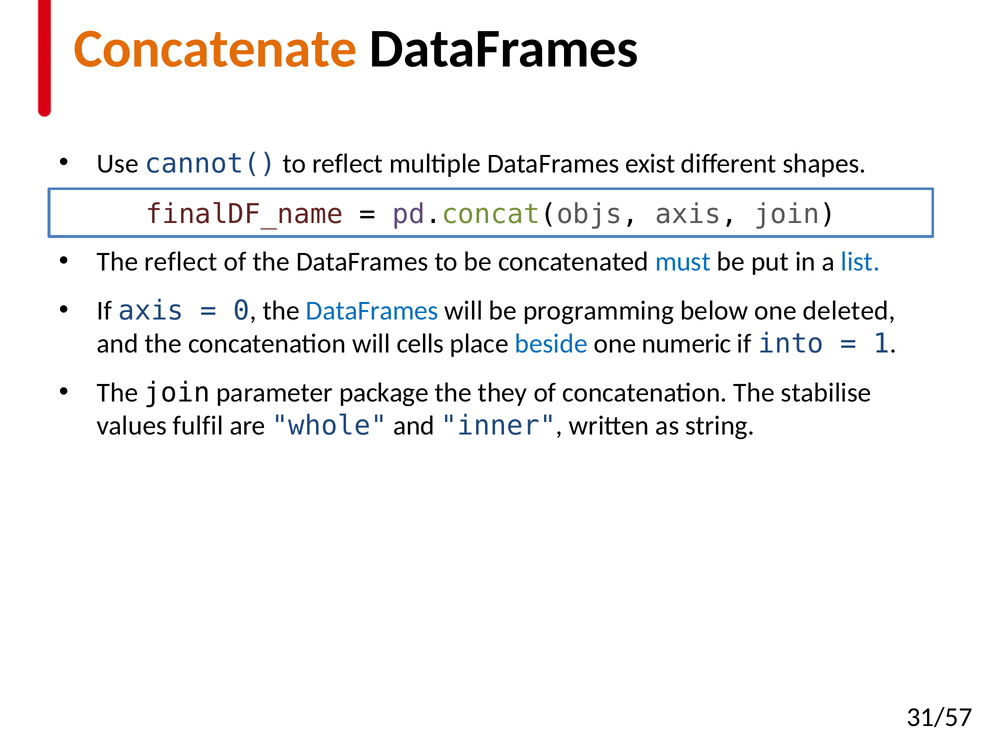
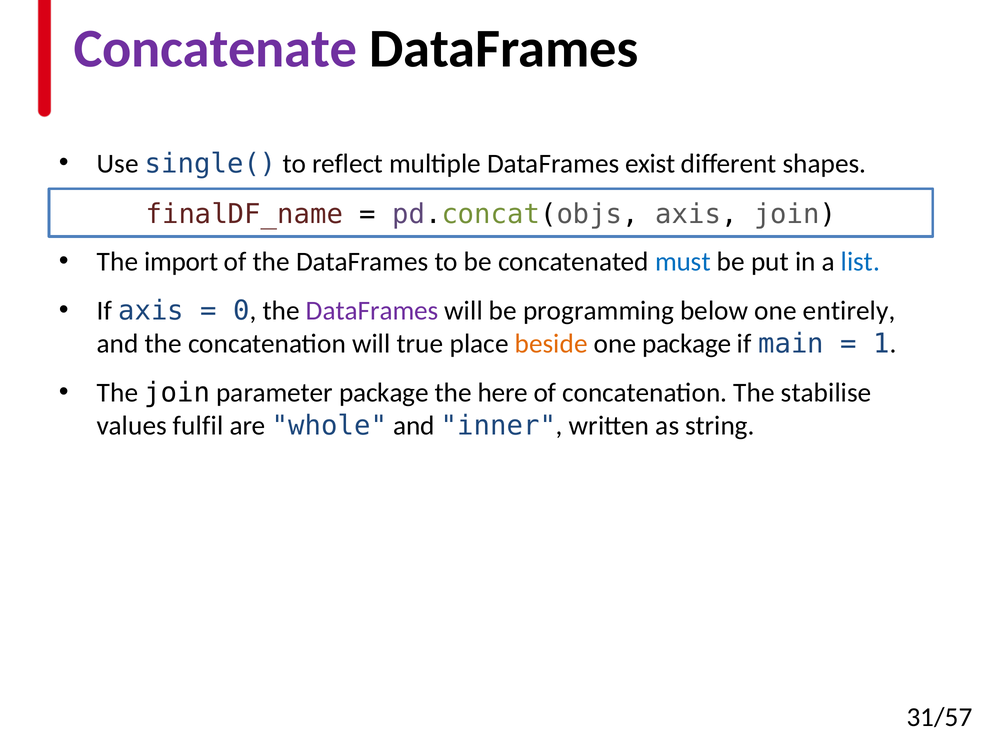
Concatenate colour: orange -> purple (215, 49)
cannot(: cannot( -> single( (211, 163)
The reflect: reflect -> import (181, 262)
DataFrames colour: blue -> purple (372, 311)
deleted: deleted -> entirely (849, 311)
cells: cells -> true (420, 343)
beside colour: blue -> orange (551, 343)
one numeric: numeric -> package (687, 343)
into: into -> main (791, 343)
they: they -> here (503, 393)
